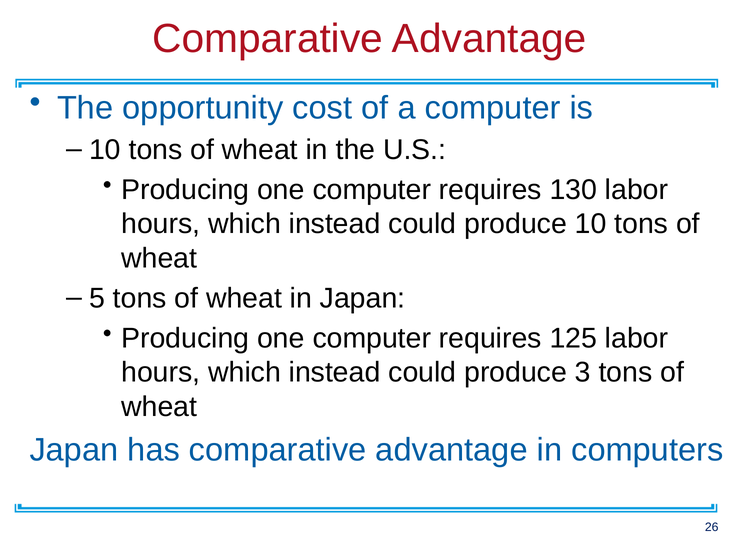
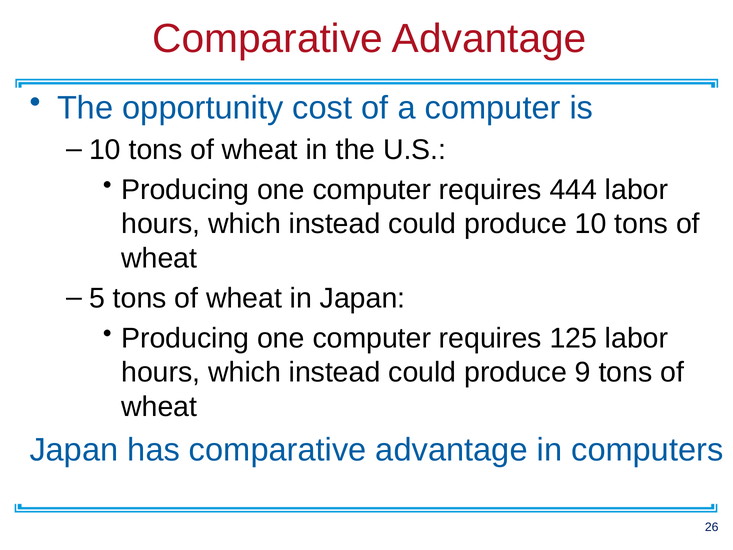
130: 130 -> 444 (573, 190)
3: 3 -> 9 (583, 372)
